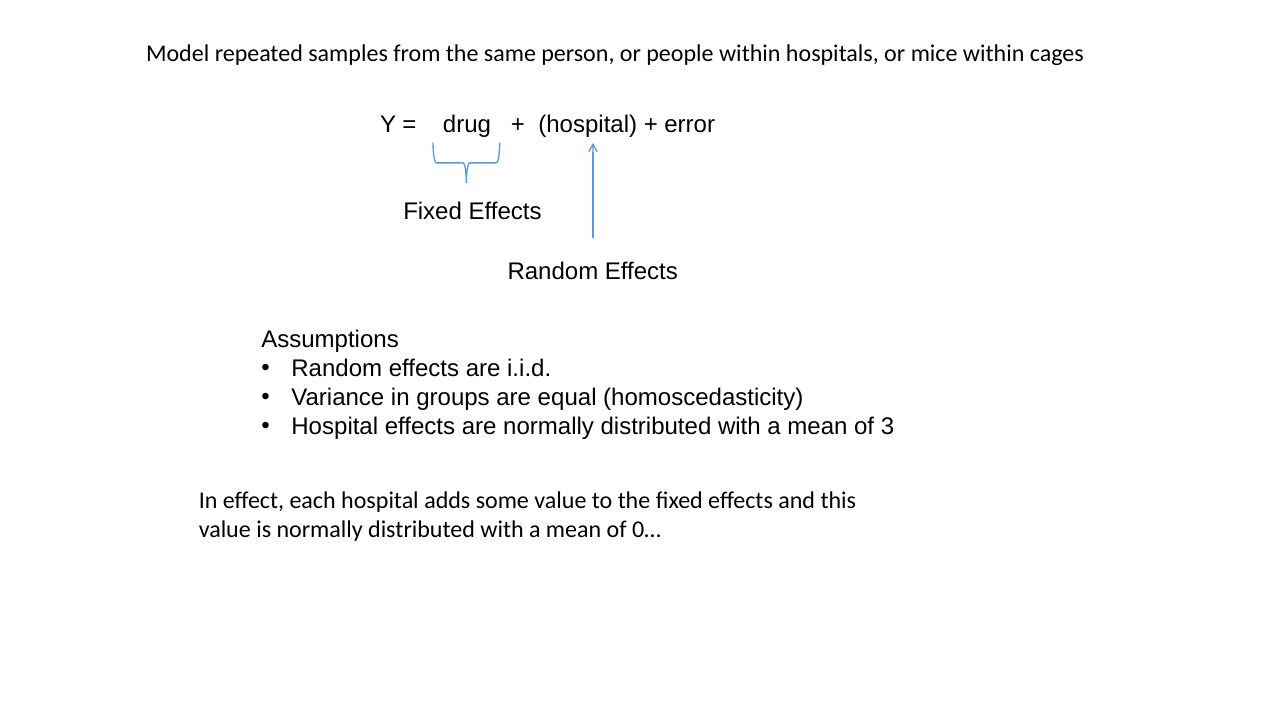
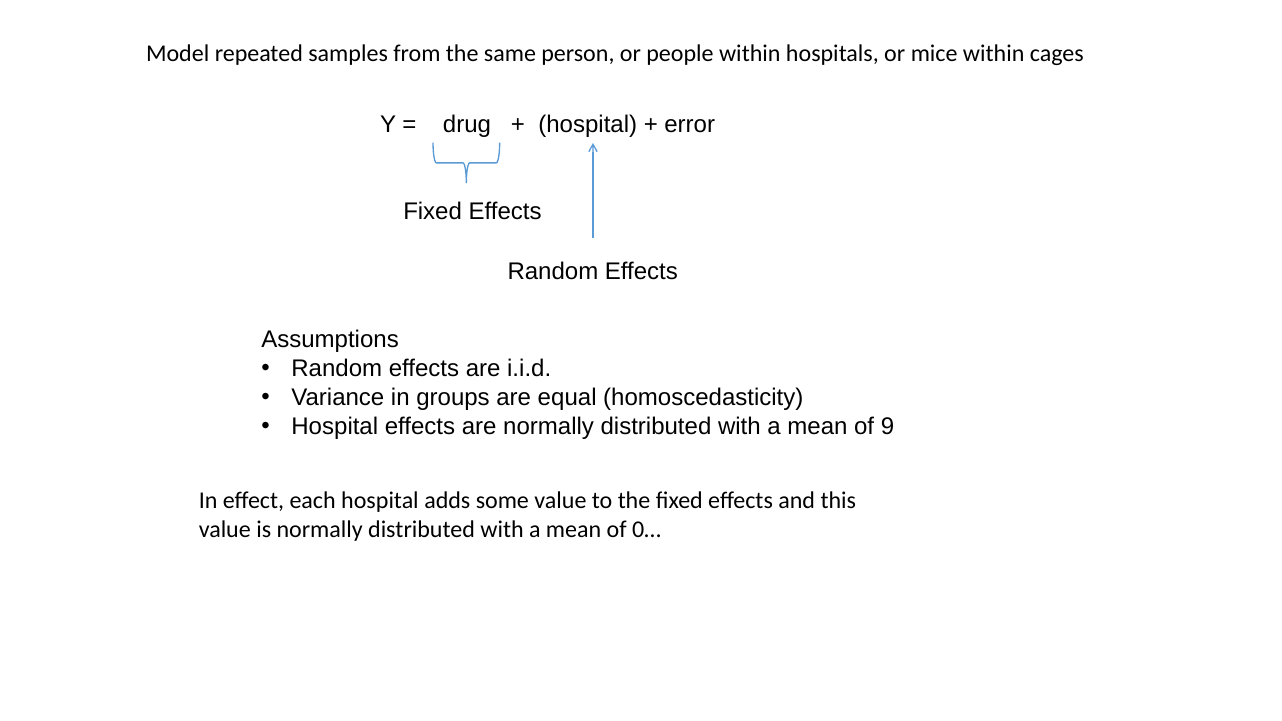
3: 3 -> 9 (888, 427)
